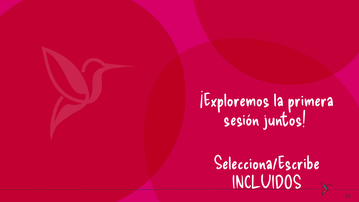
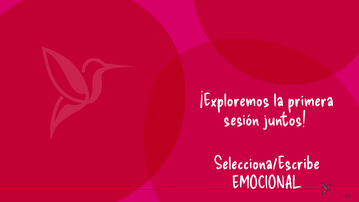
INCLUIDOS: INCLUIDOS -> EMOCIONAL (267, 183)
